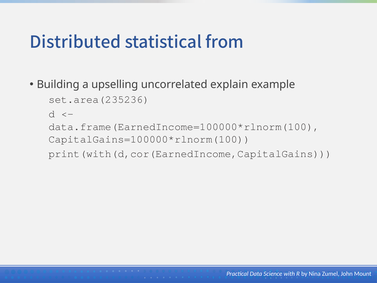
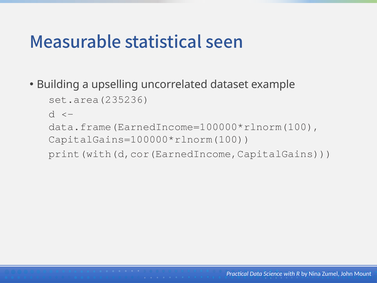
Distributed: Distributed -> Measurable (75, 42)
from: from -> seen (224, 42)
explain: explain -> dataset (229, 85)
